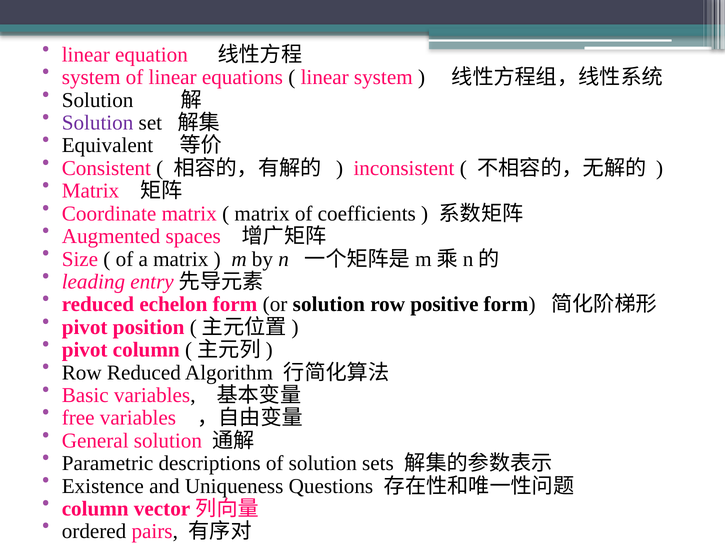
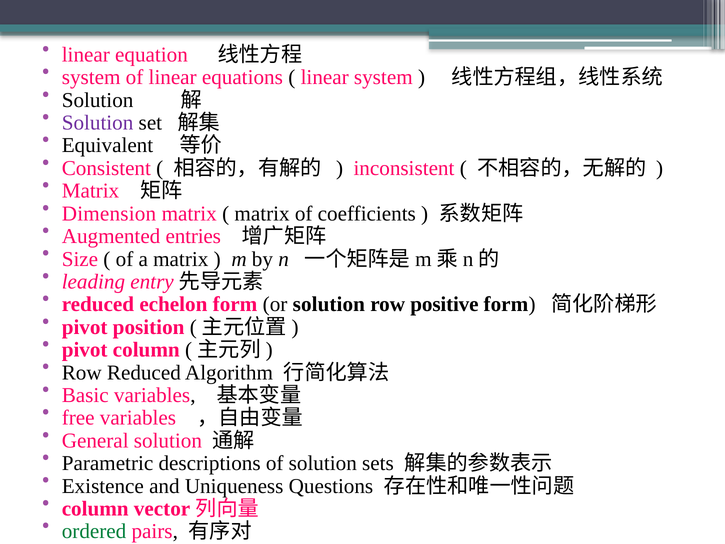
Coordinate: Coordinate -> Dimension (109, 214)
spaces: spaces -> entries (193, 236)
ordered colour: black -> green (94, 531)
